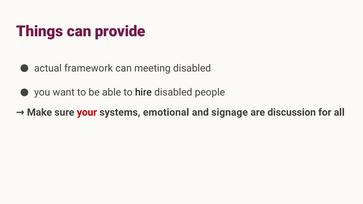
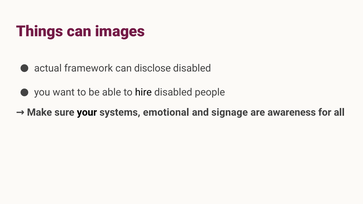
provide: provide -> images (120, 31)
meeting: meeting -> disclose (152, 68)
your colour: red -> black (87, 112)
discussion: discussion -> awareness (292, 112)
